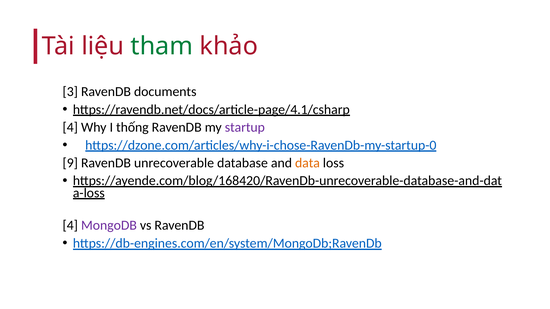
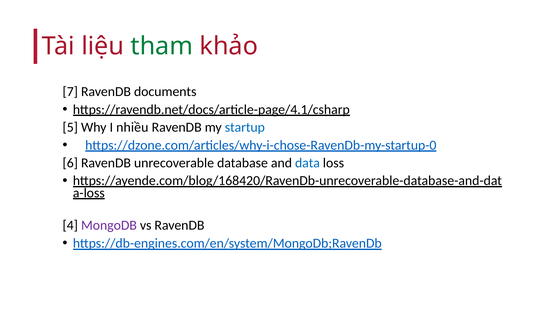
3: 3 -> 7 (70, 92)
4: 4 -> 5 (70, 127)
thống: thống -> nhiều (132, 127)
startup colour: purple -> blue (245, 127)
9: 9 -> 6 (70, 163)
data colour: orange -> blue (307, 163)
